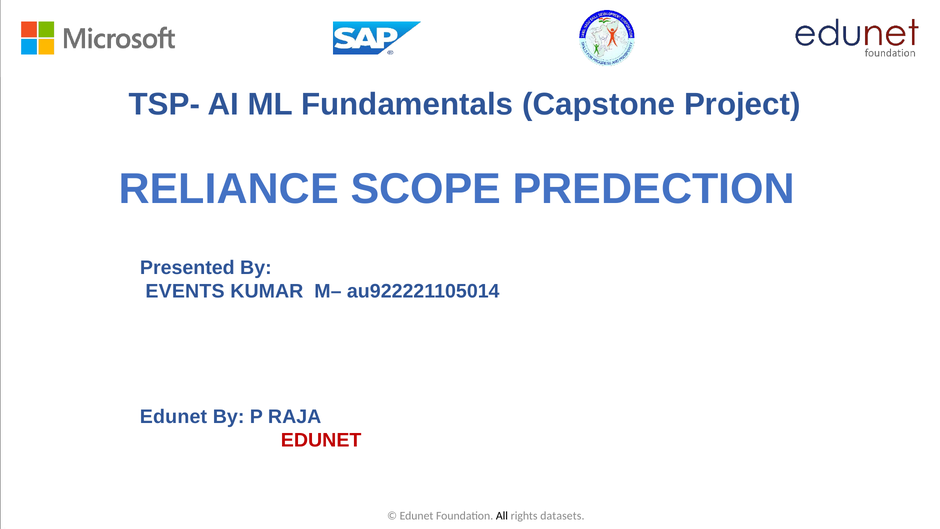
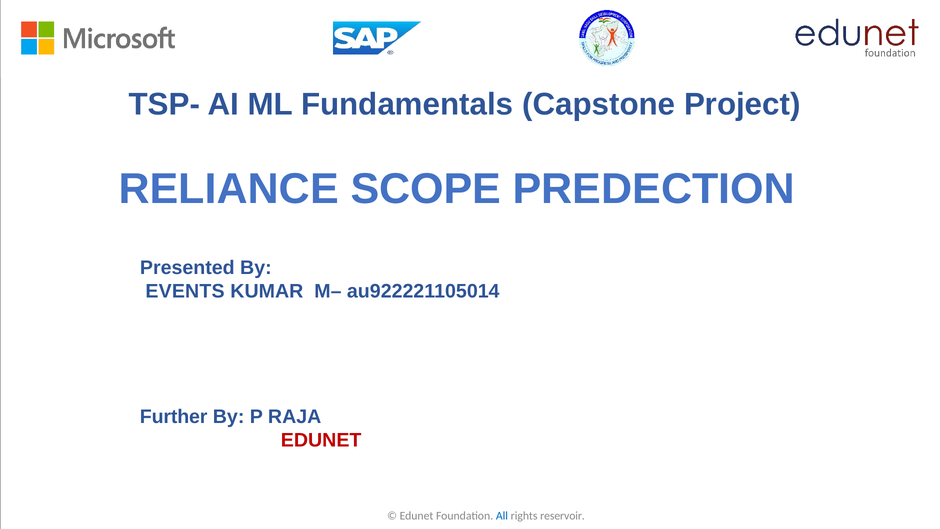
Edunet: Edunet -> Further (174, 416)
All colour: black -> blue (502, 515)
datasets: datasets -> reservoir (563, 515)
